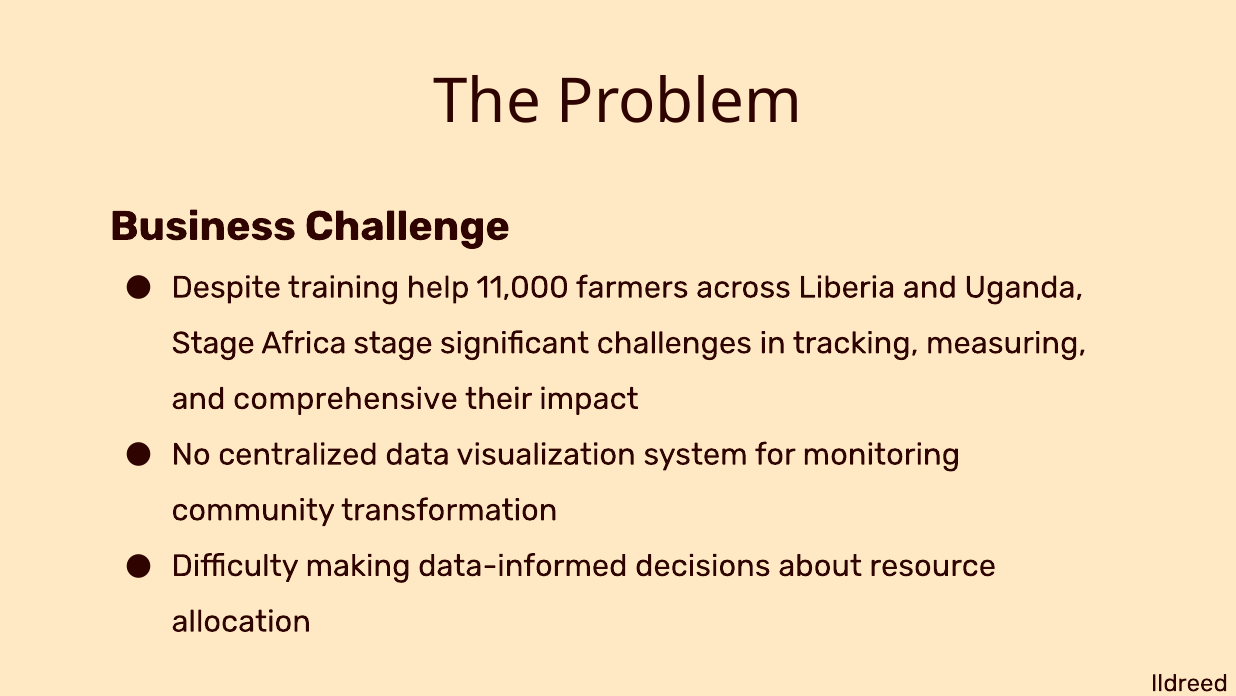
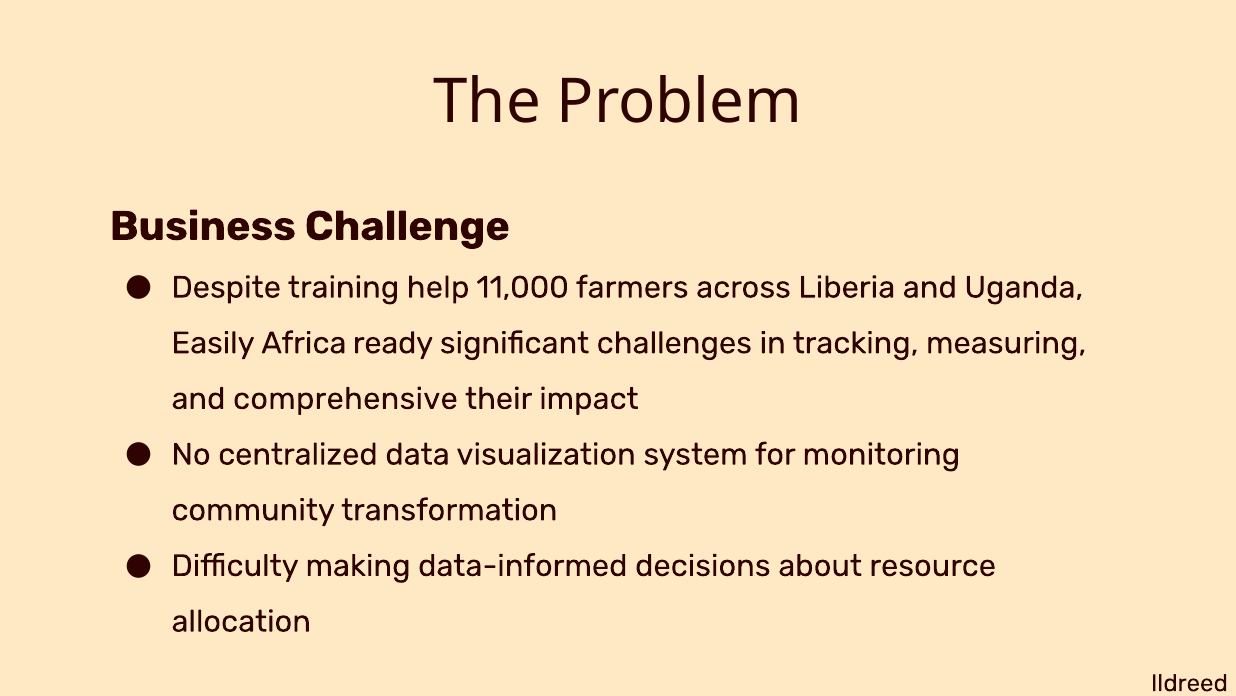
Stage: Stage -> Easily (213, 343)
Africa stage: stage -> ready (393, 343)
